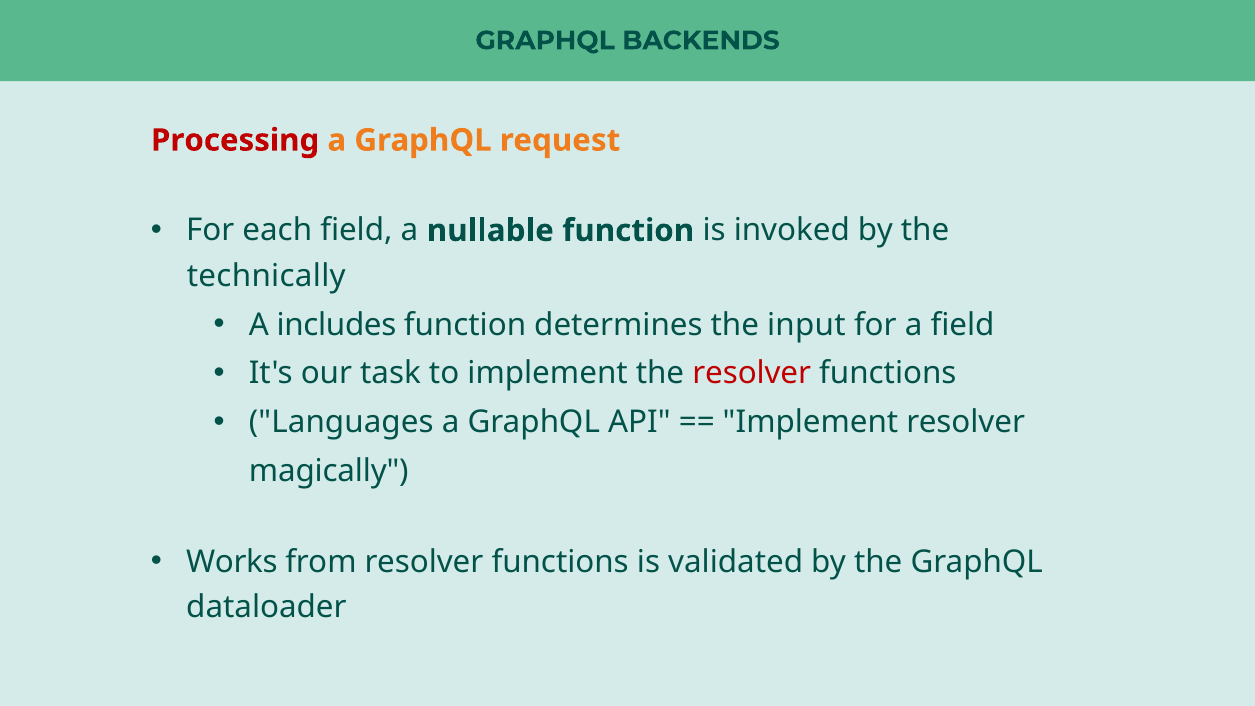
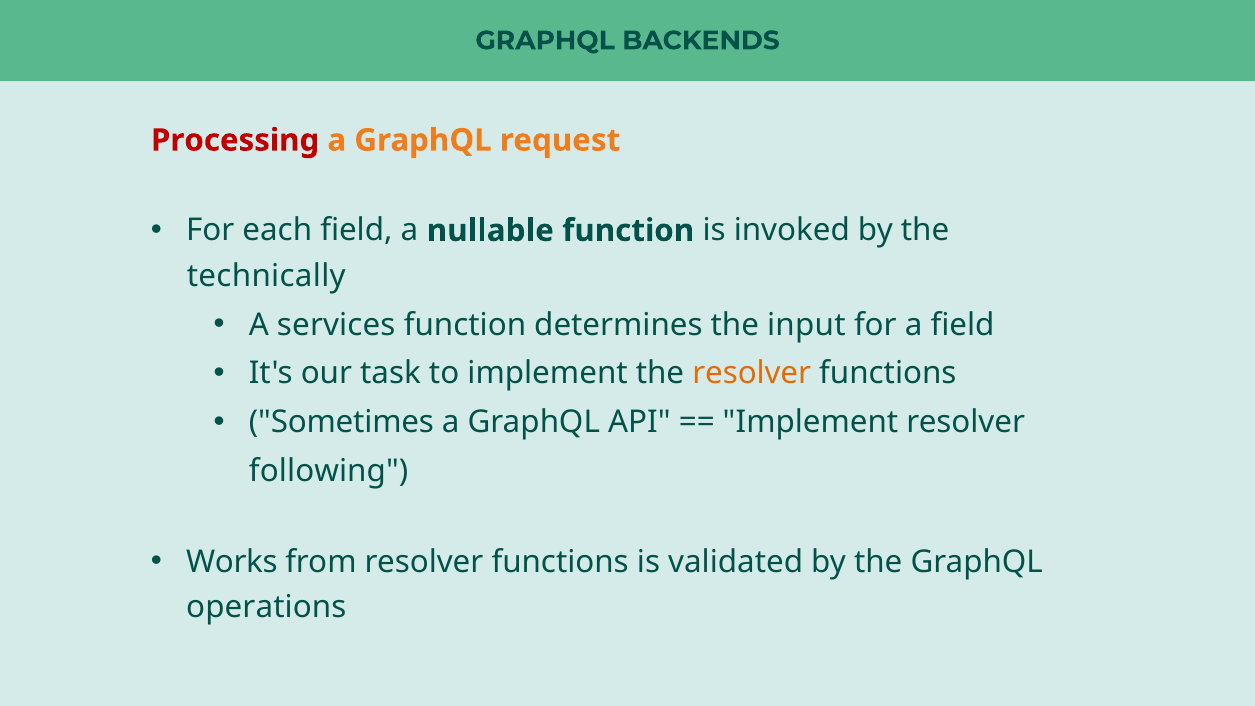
includes: includes -> services (336, 325)
resolver colour: red -> orange (752, 374)
Languages: Languages -> Sometimes (341, 423)
magically: magically -> following (329, 471)
dataloader: dataloader -> operations (266, 607)
